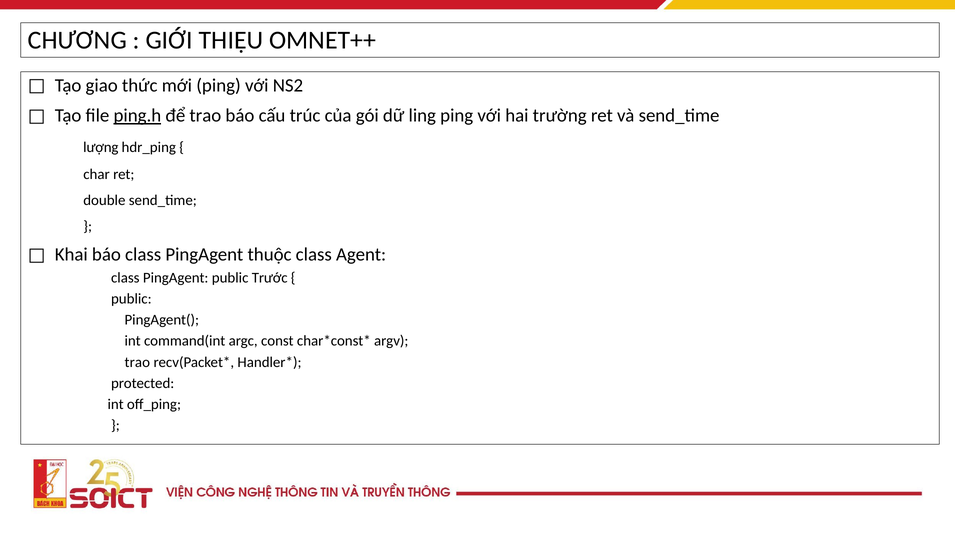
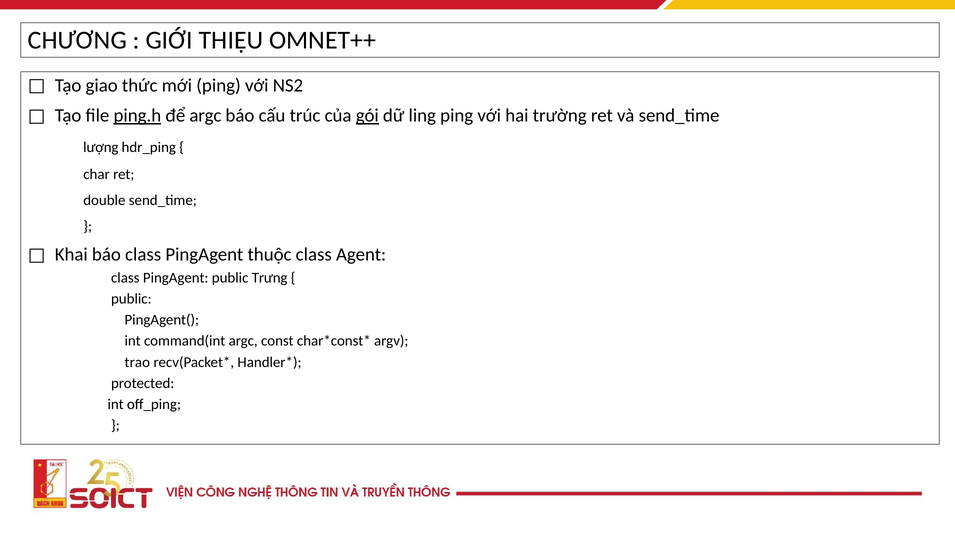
để trao: trao -> argc (205, 116)
gói underline: none -> present (367, 116)
Trước: Trước -> Trưng (270, 278)
